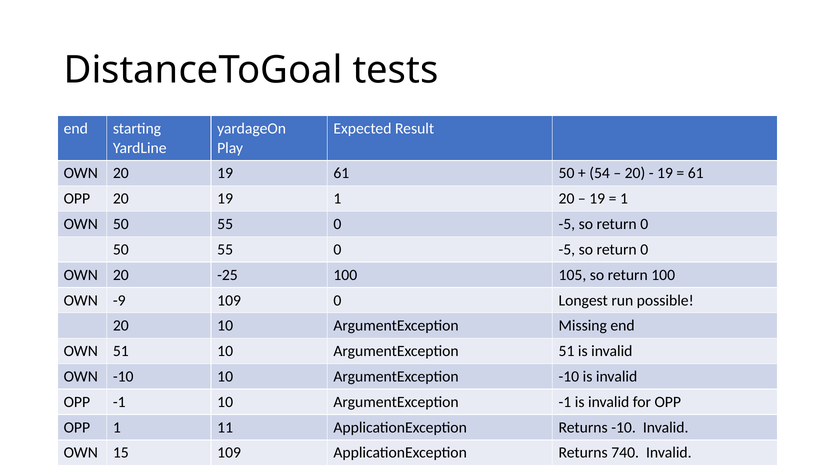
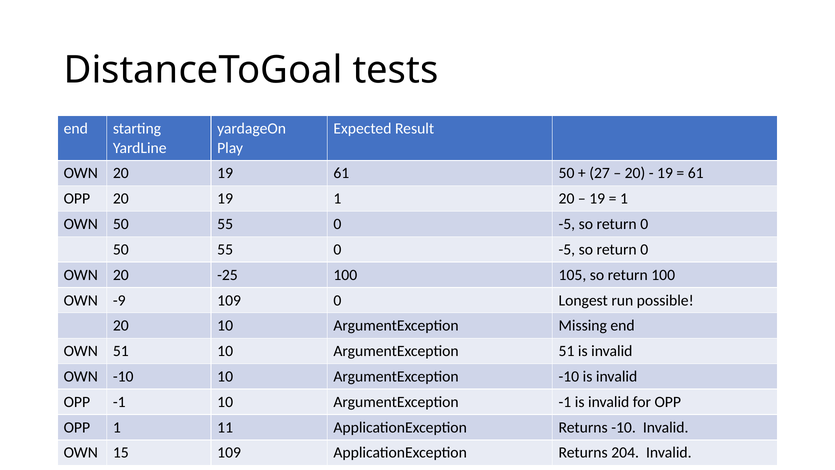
54: 54 -> 27 (600, 173)
740: 740 -> 204 (625, 453)
